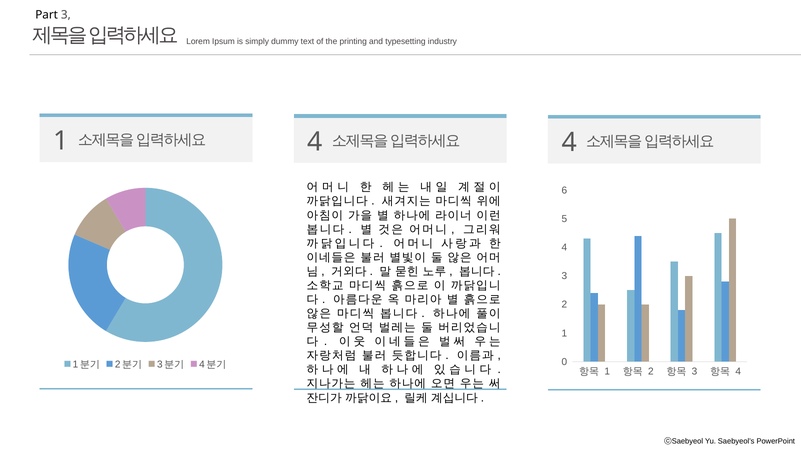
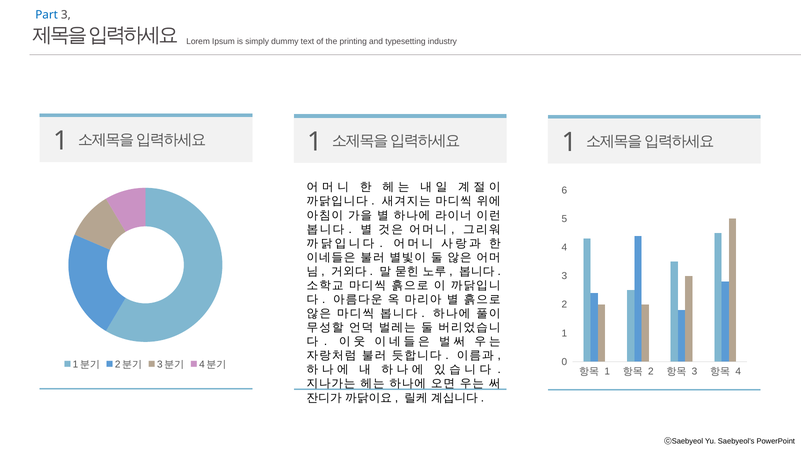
Part colour: black -> blue (47, 15)
4: 4 -> 1 (315, 142)
4: 4 -> 1 (569, 142)
